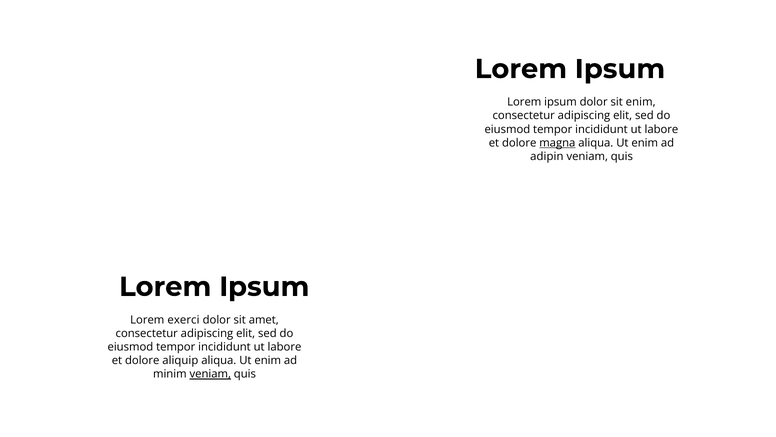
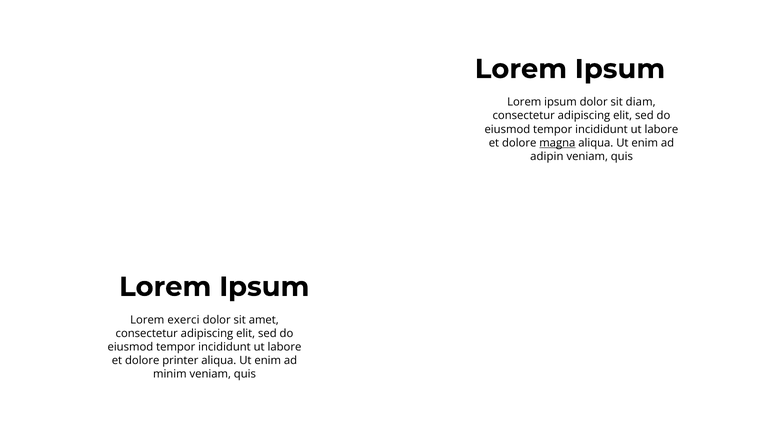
sit enim: enim -> diam (641, 102)
aliquip: aliquip -> printer (180, 360)
veniam underline: present -> none (210, 374)
